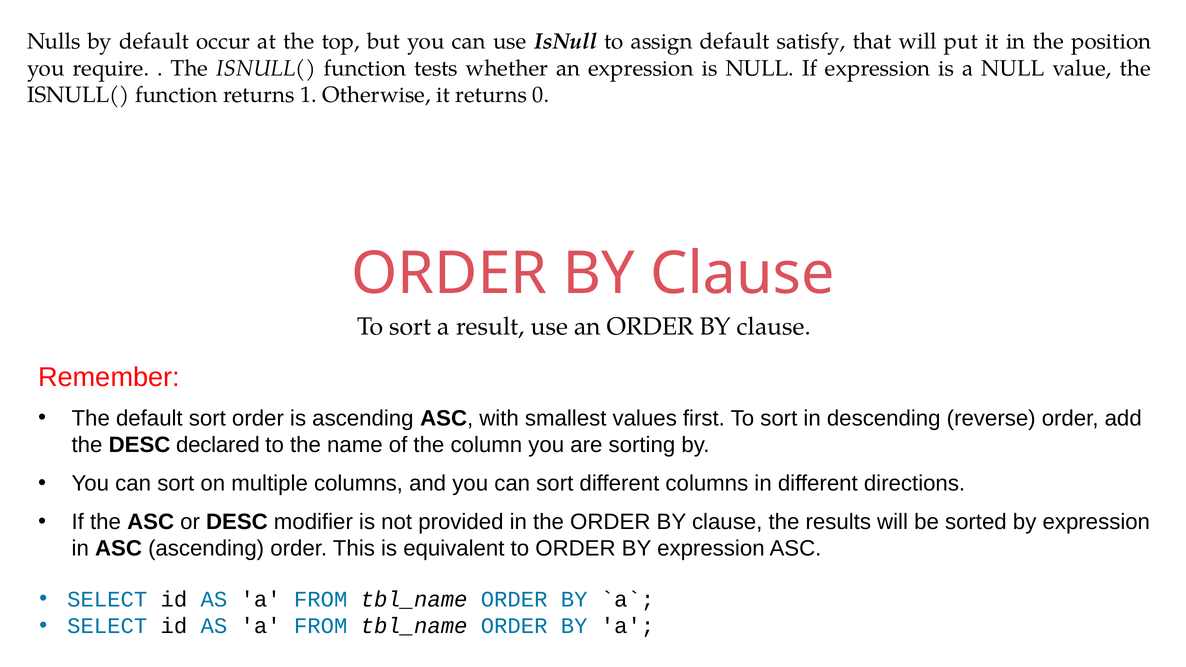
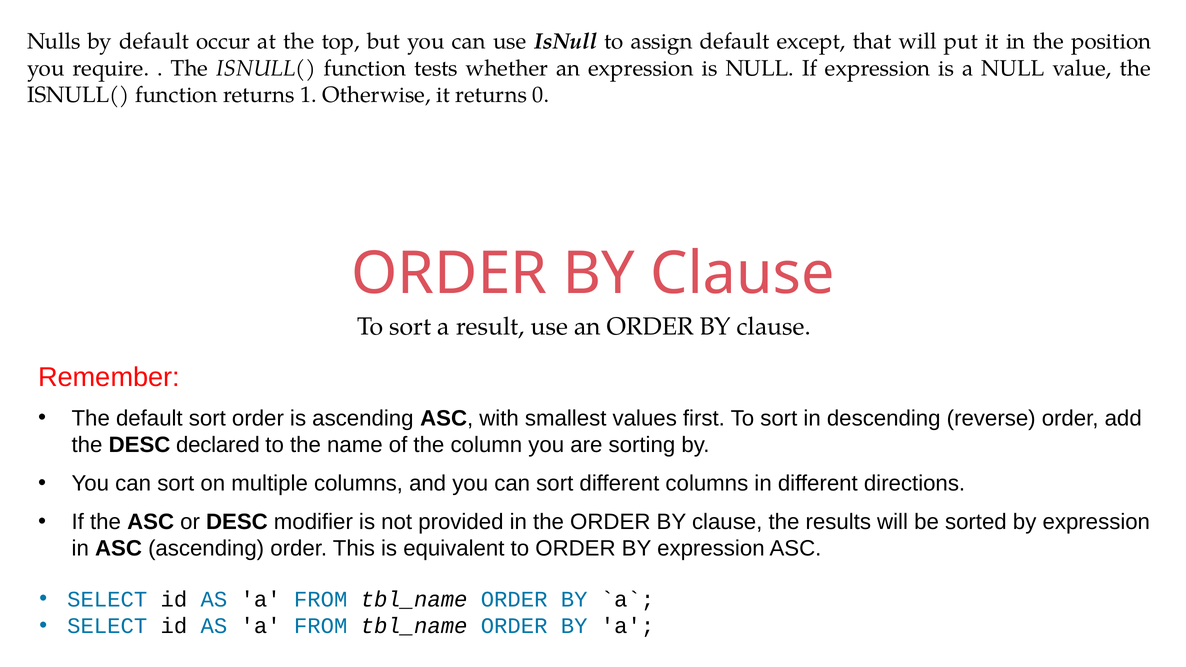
satisfy: satisfy -> except (811, 42)
